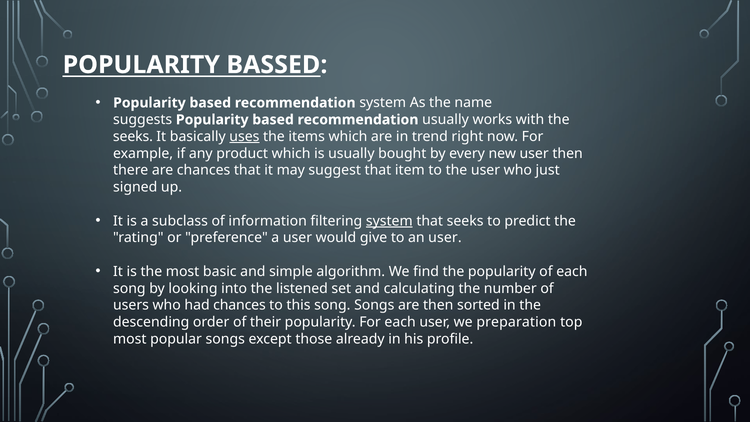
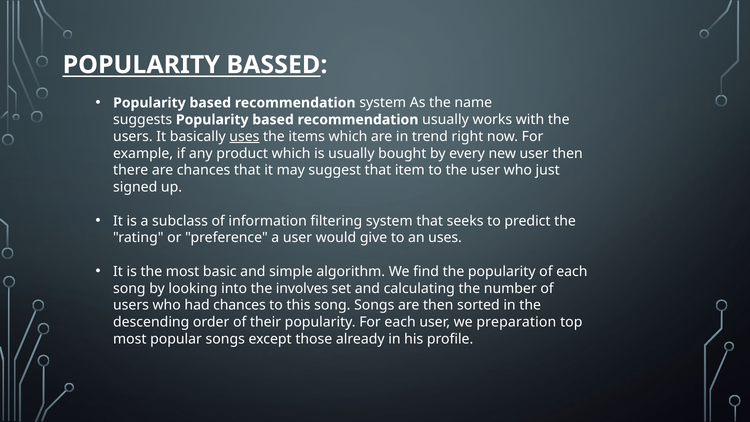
seeks: seeks -> users (133, 137)
system underline: present -> none (389, 221)
an user: user -> uses (445, 238)
listened: listened -> involves (302, 288)
